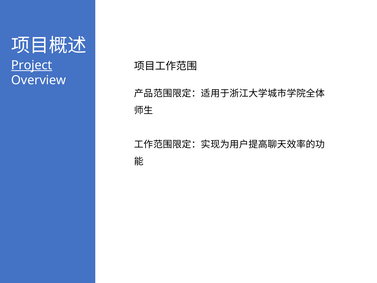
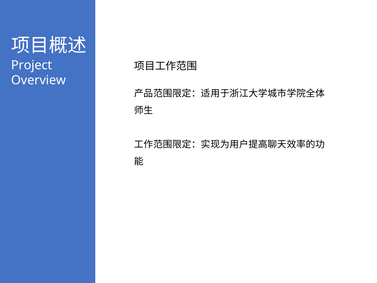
Project underline: present -> none (32, 65)
